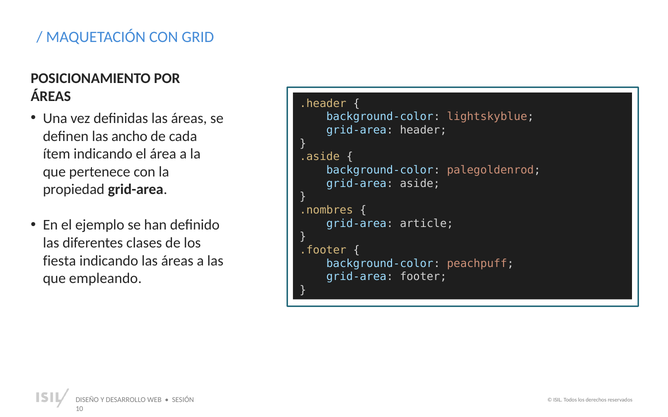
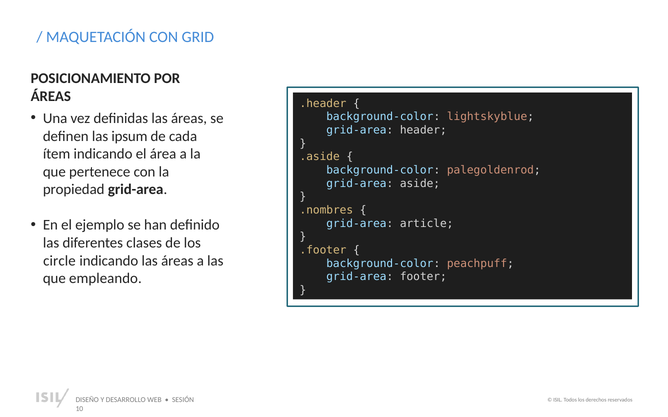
ancho: ancho -> ipsum (129, 136)
fiesta: fiesta -> circle (59, 261)
